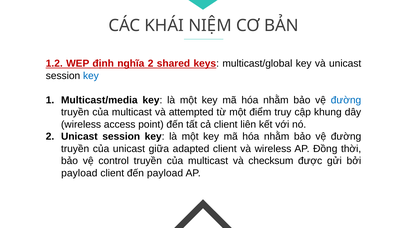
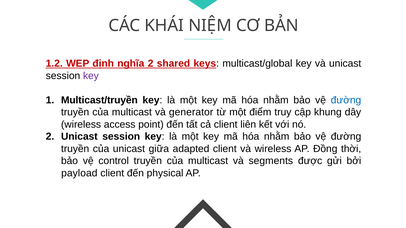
key colour: blue -> purple (91, 76)
Multicast/media: Multicast/media -> Multicast/truyền (99, 100)
attempted: attempted -> generator (191, 112)
checksum: checksum -> segments (271, 161)
đến payload: payload -> physical (165, 173)
